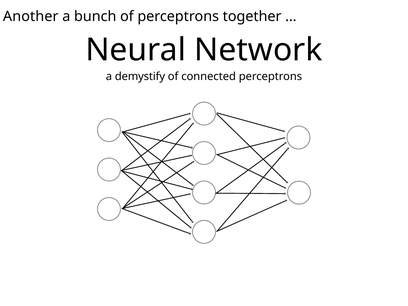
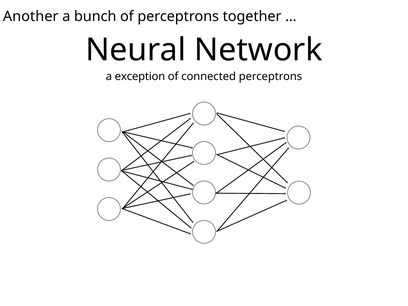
demystify: demystify -> exception (140, 76)
